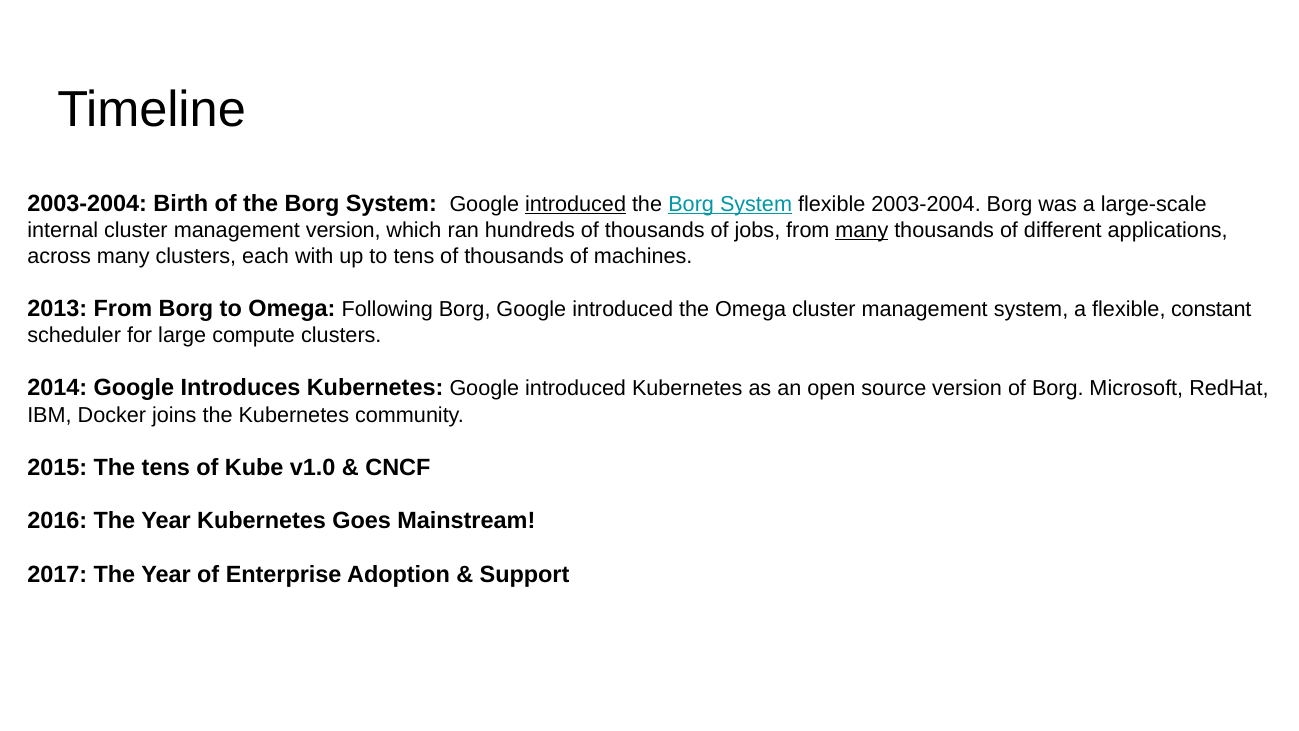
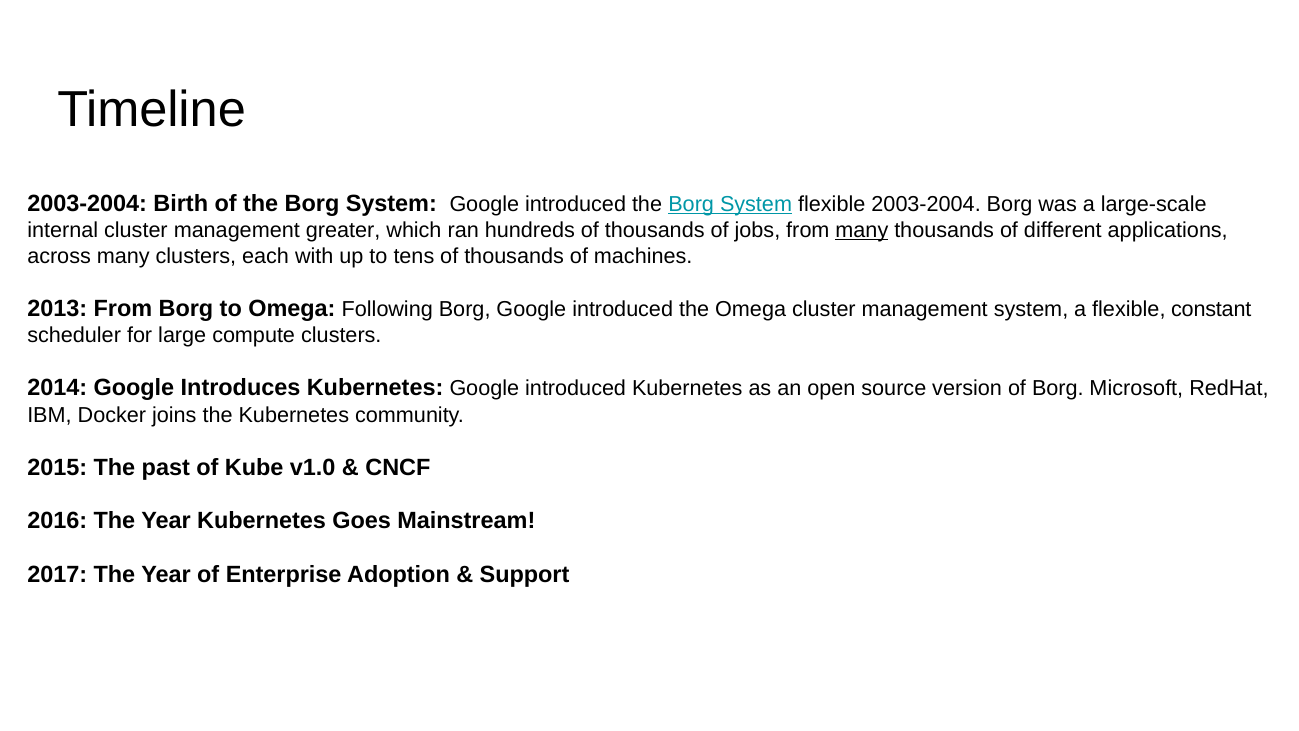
introduced underline: present -> none (576, 204)
management version: version -> greater (343, 230)
The tens: tens -> past (166, 468)
